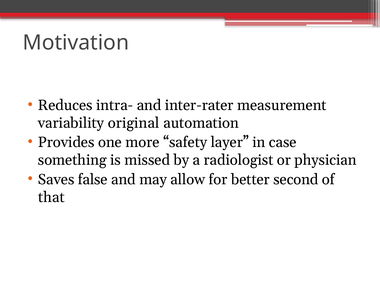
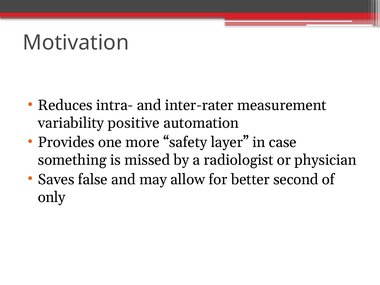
original: original -> positive (134, 123)
that: that -> only (52, 197)
